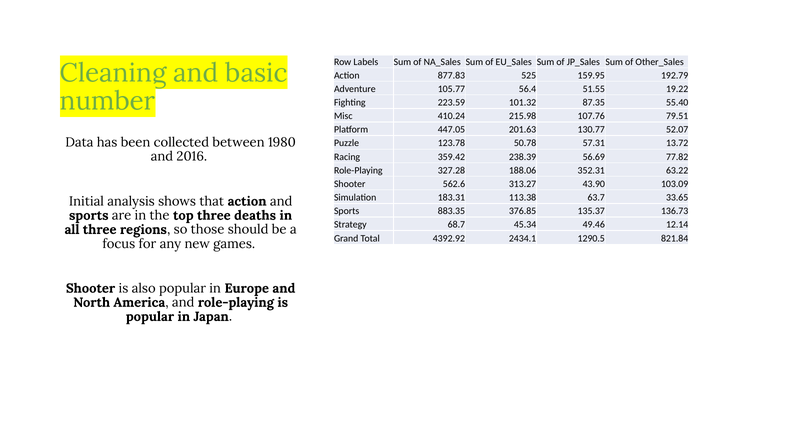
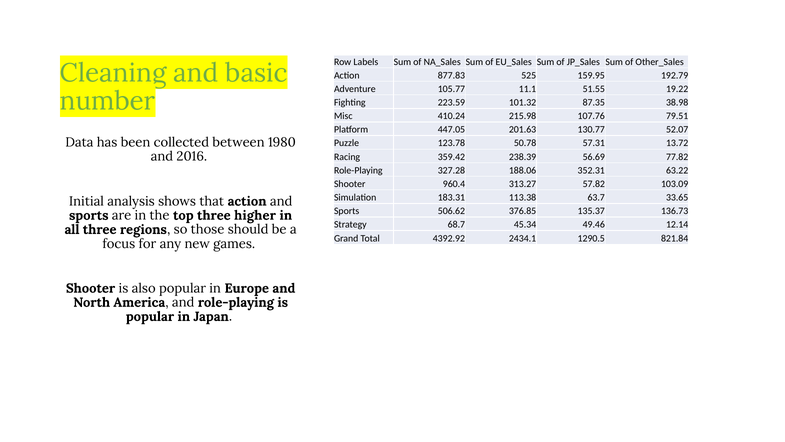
56.4: 56.4 -> 11.1 (528, 89)
55.40: 55.40 -> 38.98 (677, 102)
562.6: 562.6 -> 960.4 (454, 184)
43.90: 43.90 -> 57.82 (594, 184)
883.35: 883.35 -> 506.62 (451, 211)
deaths: deaths -> higher (255, 215)
